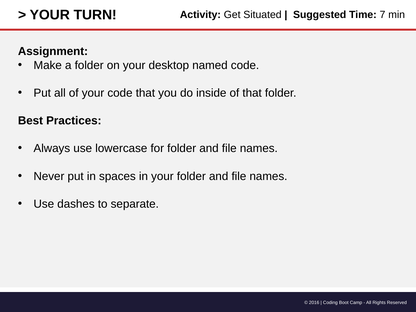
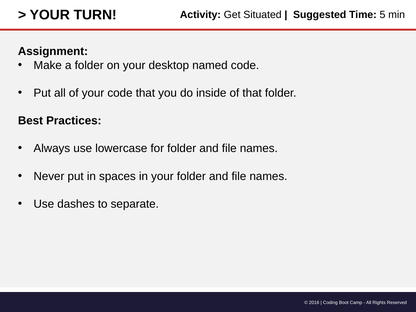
7: 7 -> 5 (382, 15)
